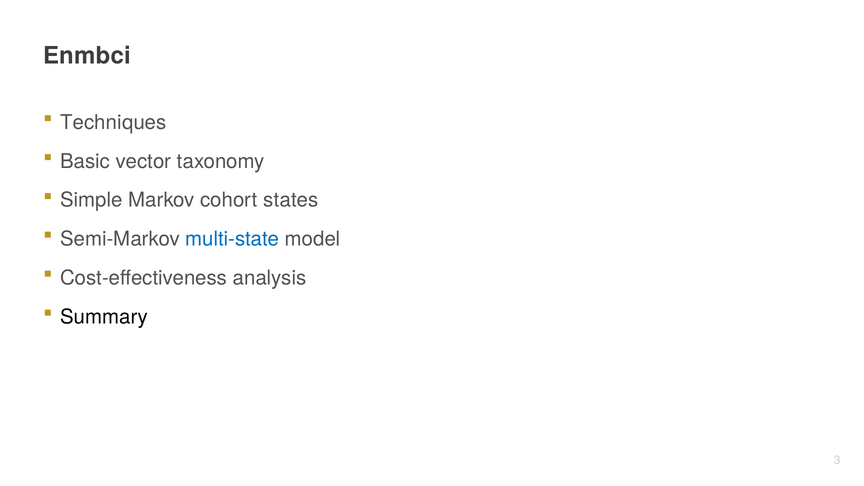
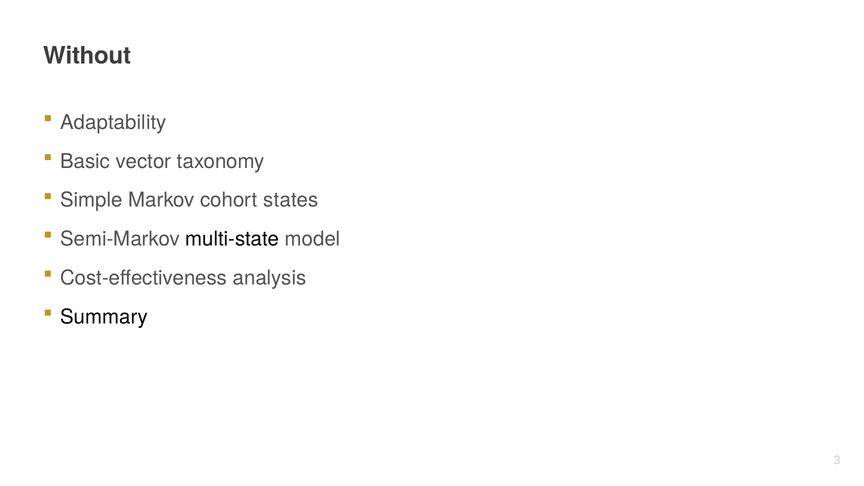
Enmbci: Enmbci -> Without (87, 56)
Techniques: Techniques -> Adaptability (113, 122)
multi-state colour: blue -> black (232, 239)
